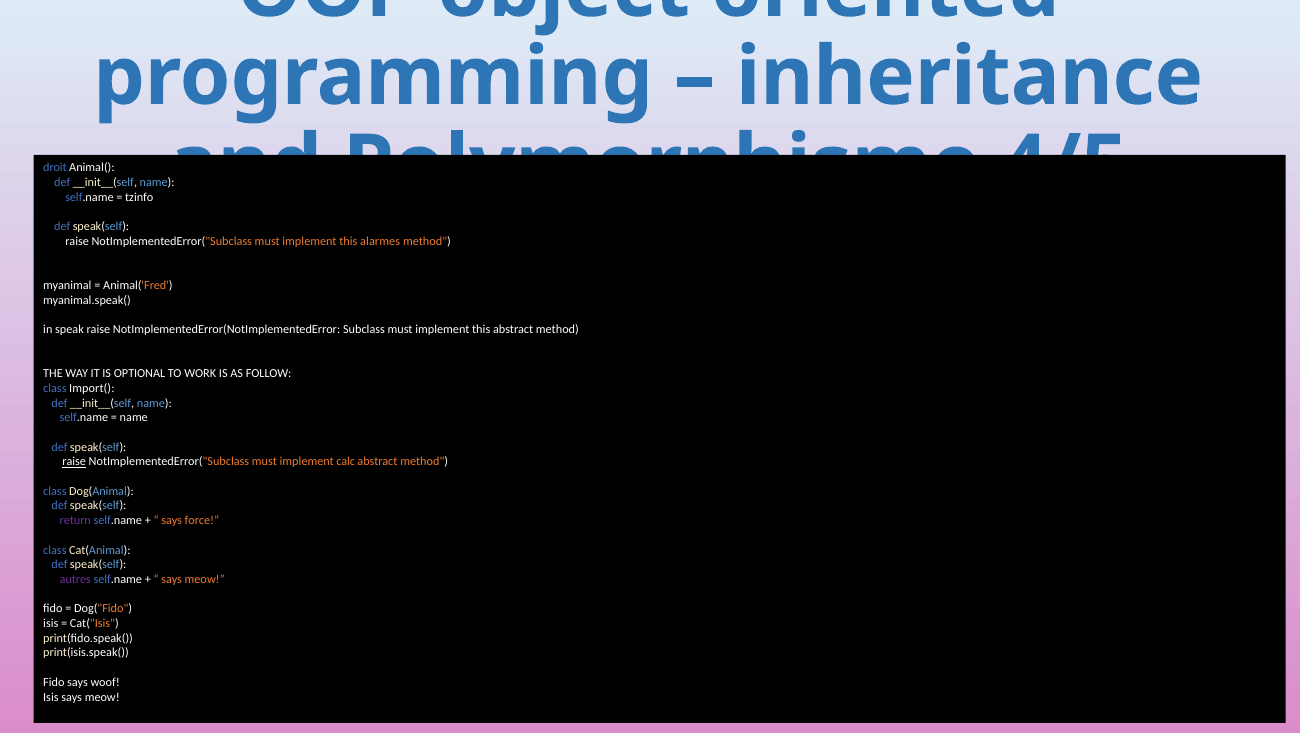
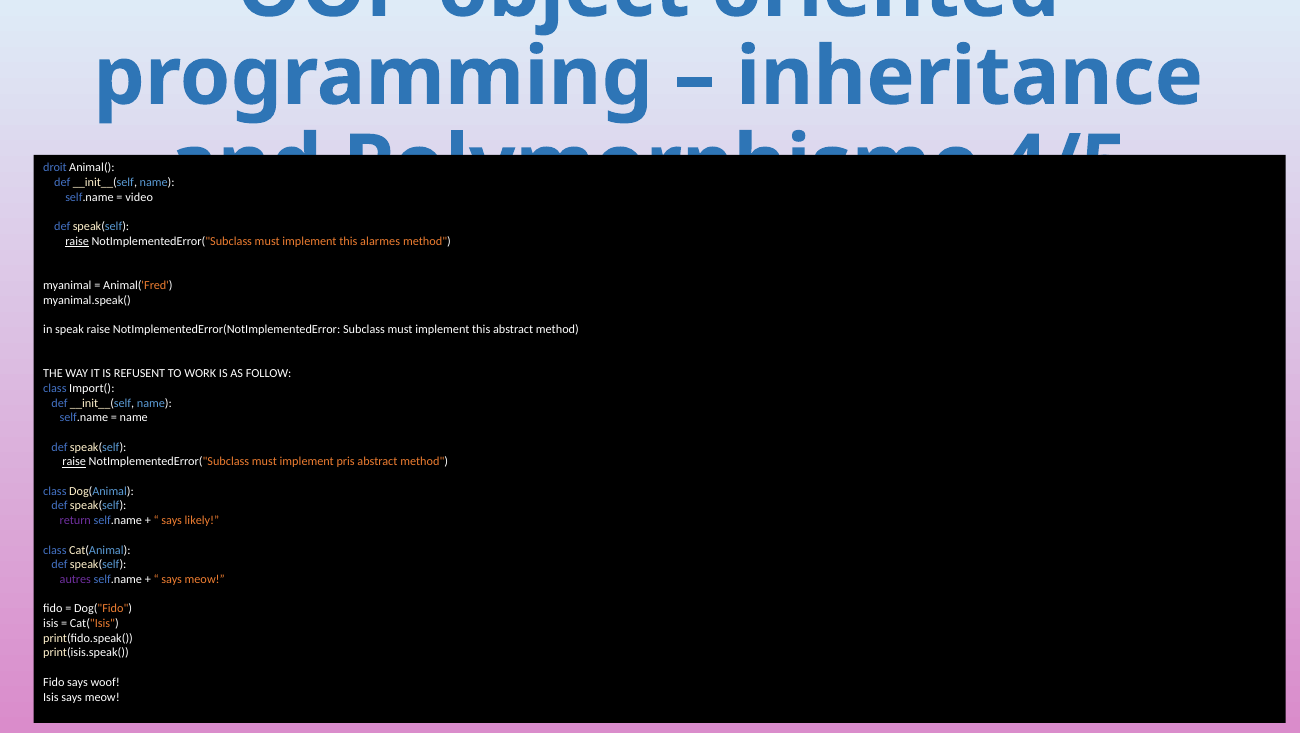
tzinfo: tzinfo -> video (139, 197)
raise underline: none -> present (77, 241)
OPTIONAL: OPTIONAL -> REFUSENT (140, 374)
calc: calc -> pris (346, 462)
force: force -> likely (202, 521)
